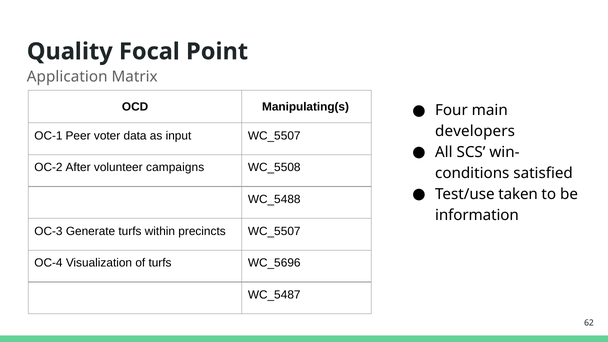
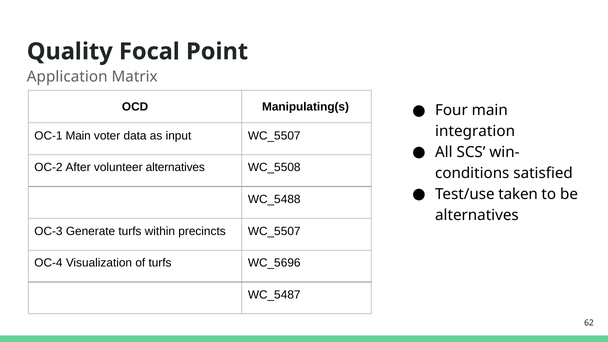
developers: developers -> integration (475, 131)
OC-1 Peer: Peer -> Main (78, 136)
volunteer campaigns: campaigns -> alternatives (175, 168)
information: information -> alternatives (477, 215)
